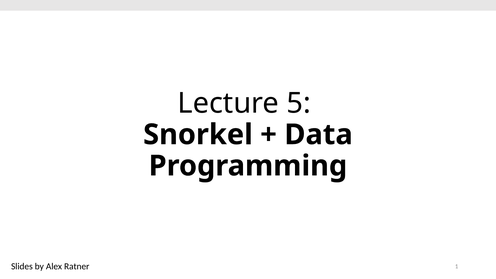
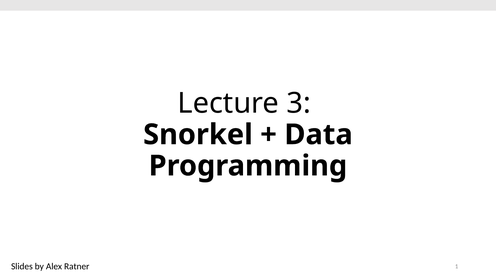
5: 5 -> 3 (299, 103)
